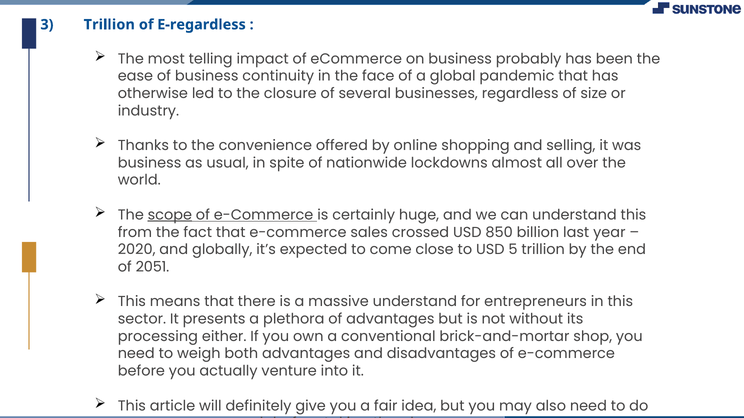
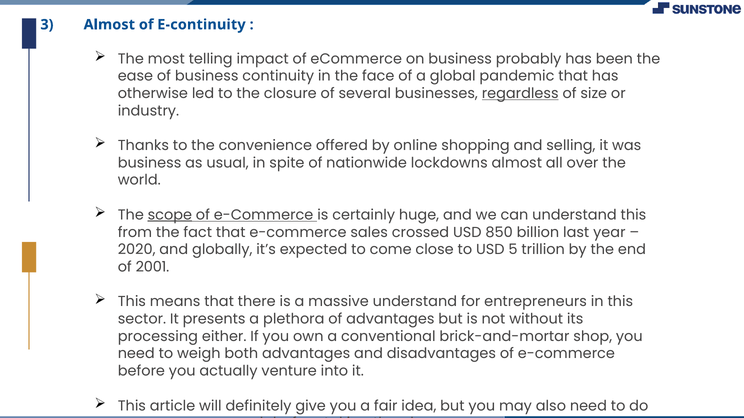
3 Trillion: Trillion -> Almost (109, 25)
E-regardless: E-regardless -> E-continuity (201, 25)
regardless underline: none -> present (520, 94)
2051: 2051 -> 2001 (152, 267)
